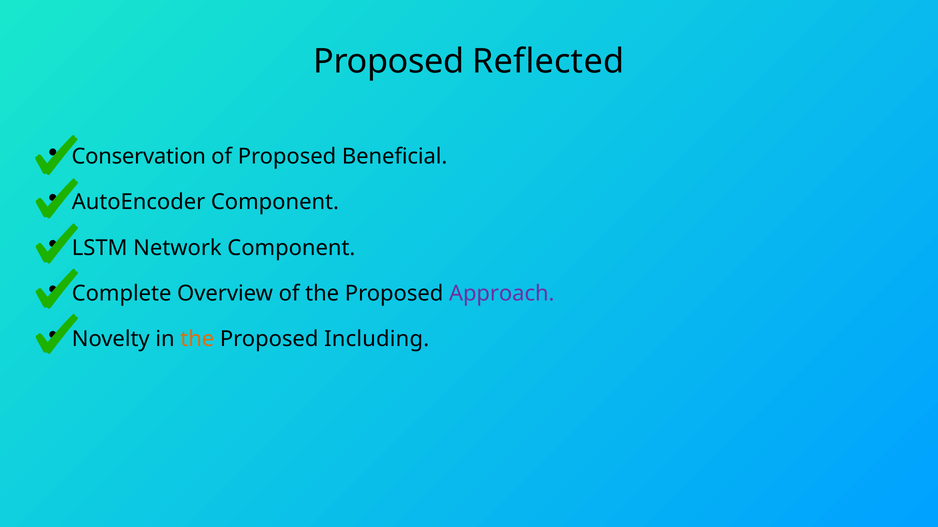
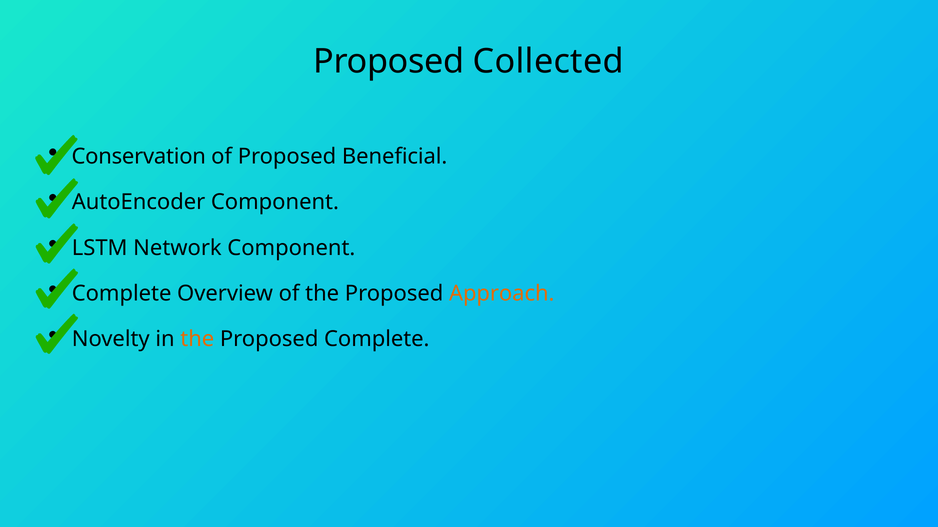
Reflected: Reflected -> Collected (548, 62)
Approach colour: purple -> orange (502, 294)
Proposed Including: Including -> Complete (377, 340)
